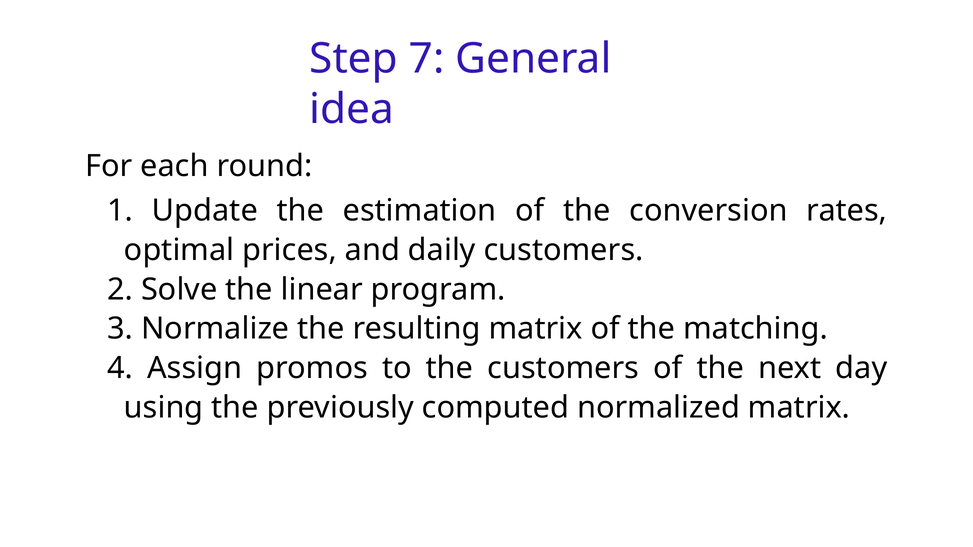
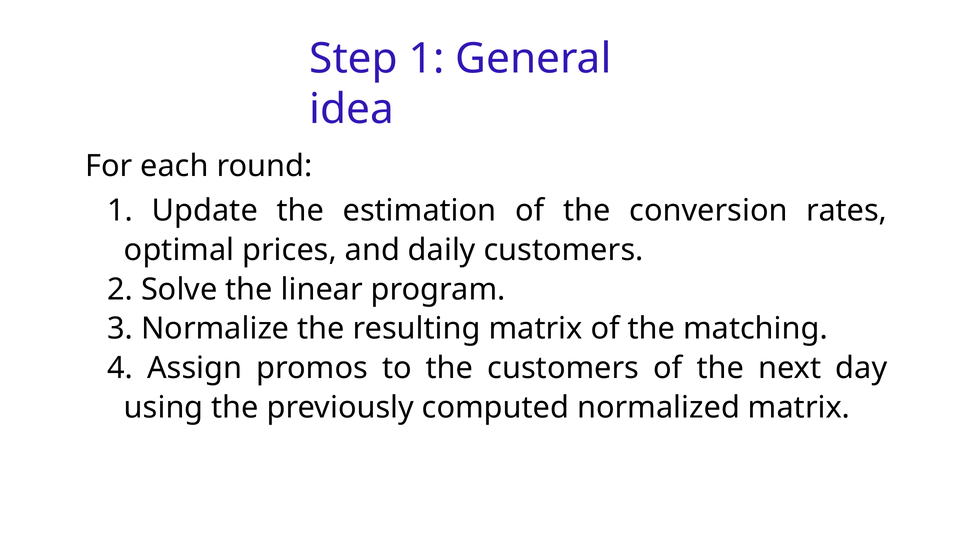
Step 7: 7 -> 1 (427, 59)
